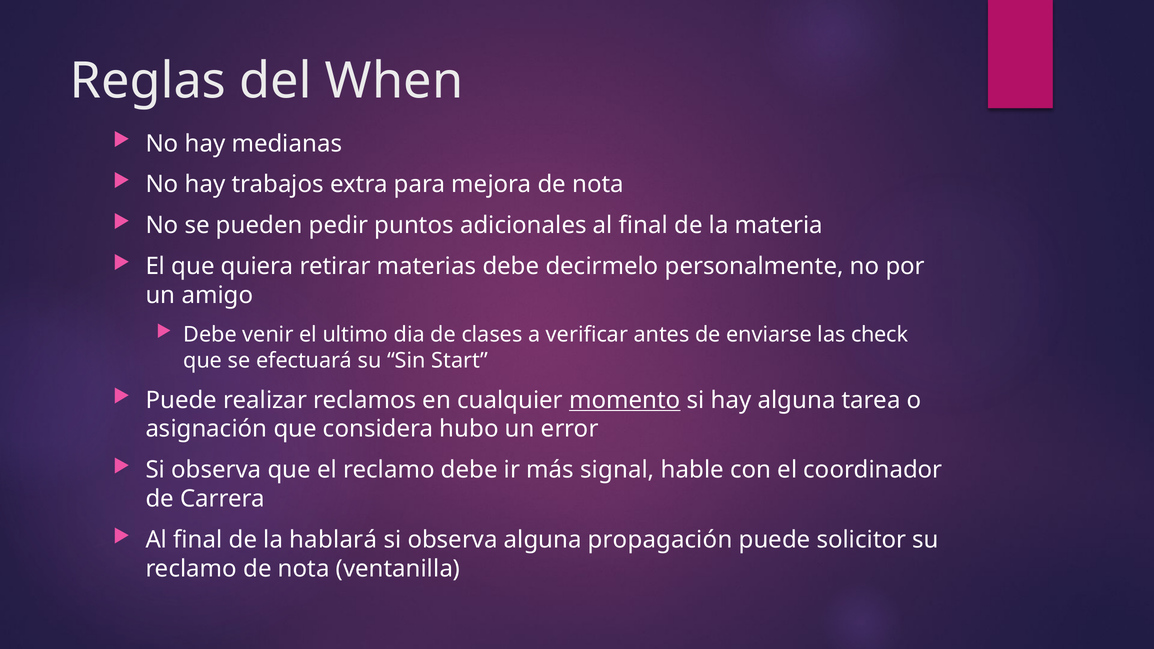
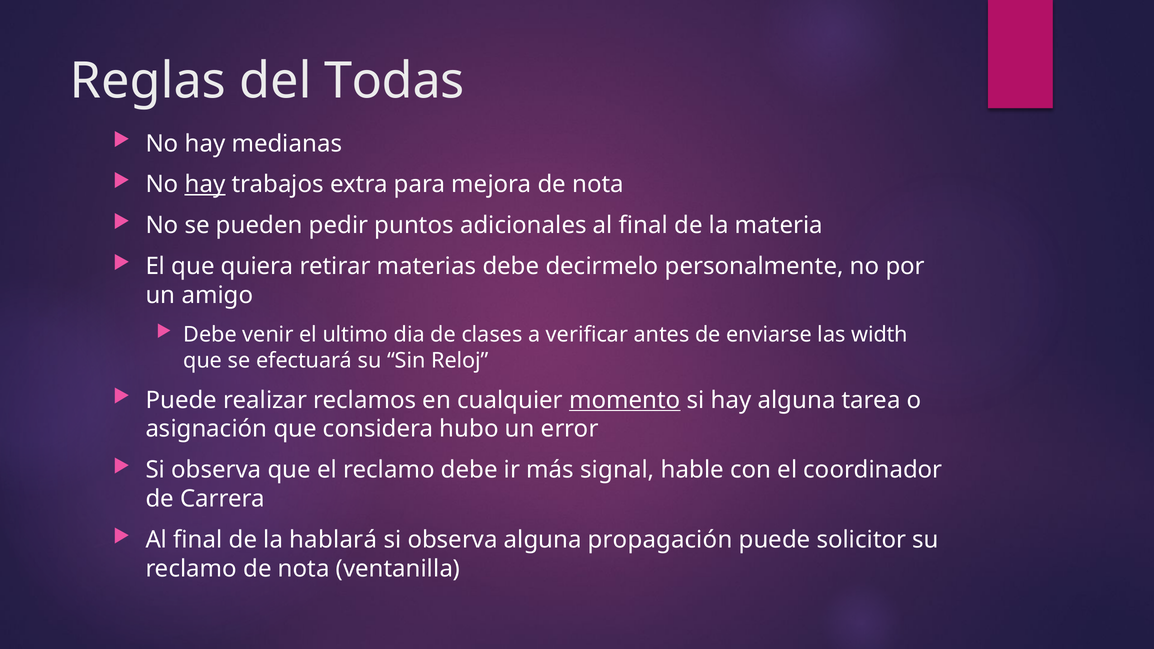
When: When -> Todas (394, 81)
hay underline: none -> present (205, 185)
check: check -> width (879, 335)
Start: Start -> Reloj (460, 361)
